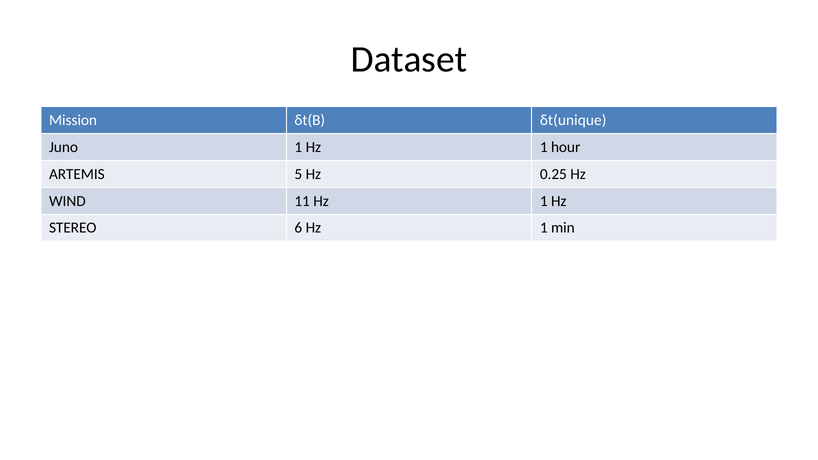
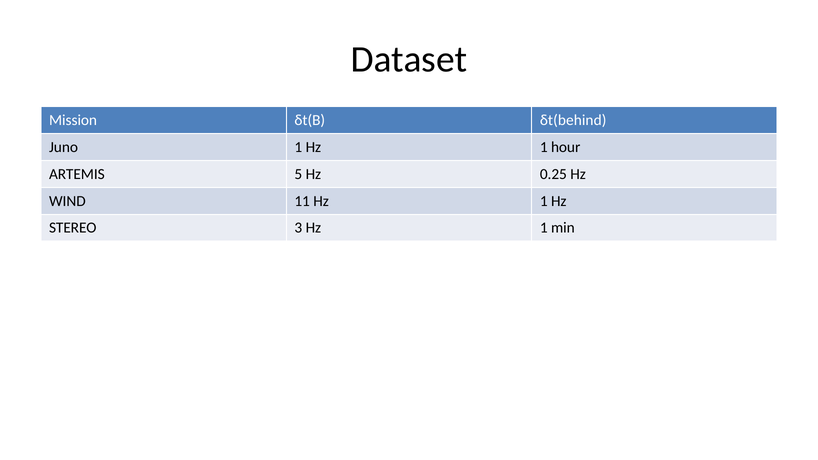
δt(unique: δt(unique -> δt(behind (573, 120)
6: 6 -> 3 (298, 228)
